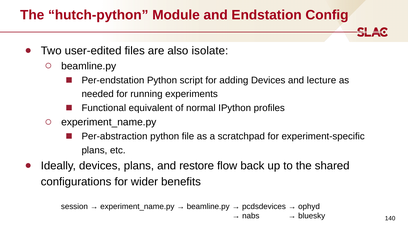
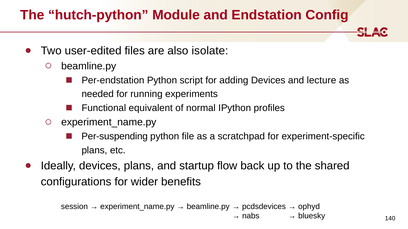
Per-abstraction: Per-abstraction -> Per-suspending (115, 137)
restore: restore -> startup (197, 166)
